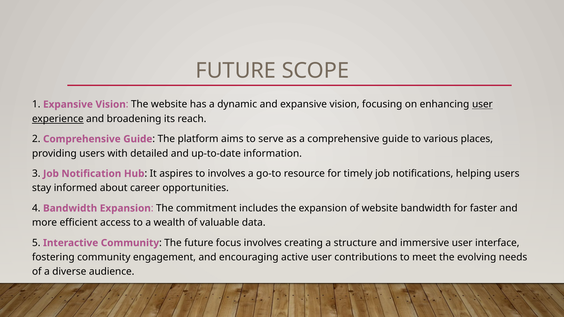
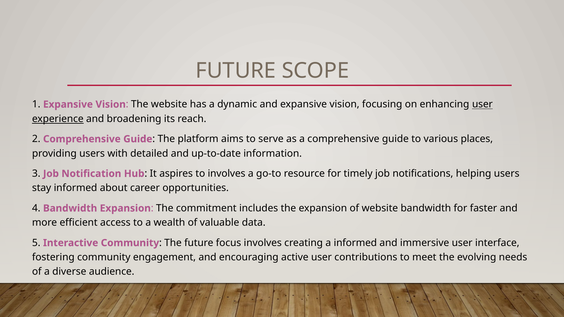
a structure: structure -> informed (355, 243)
